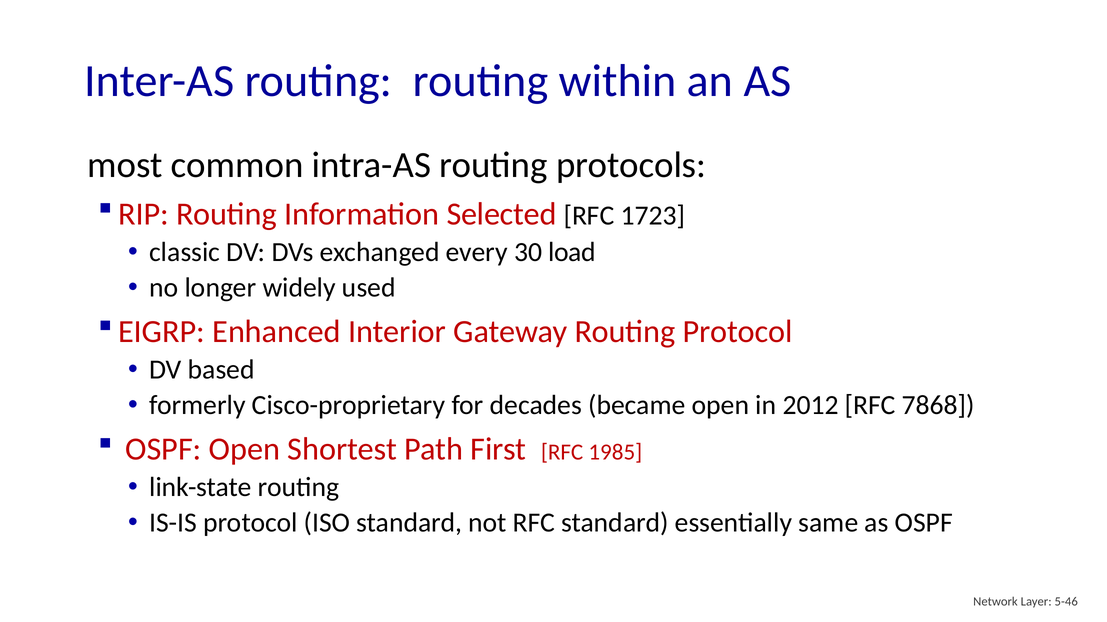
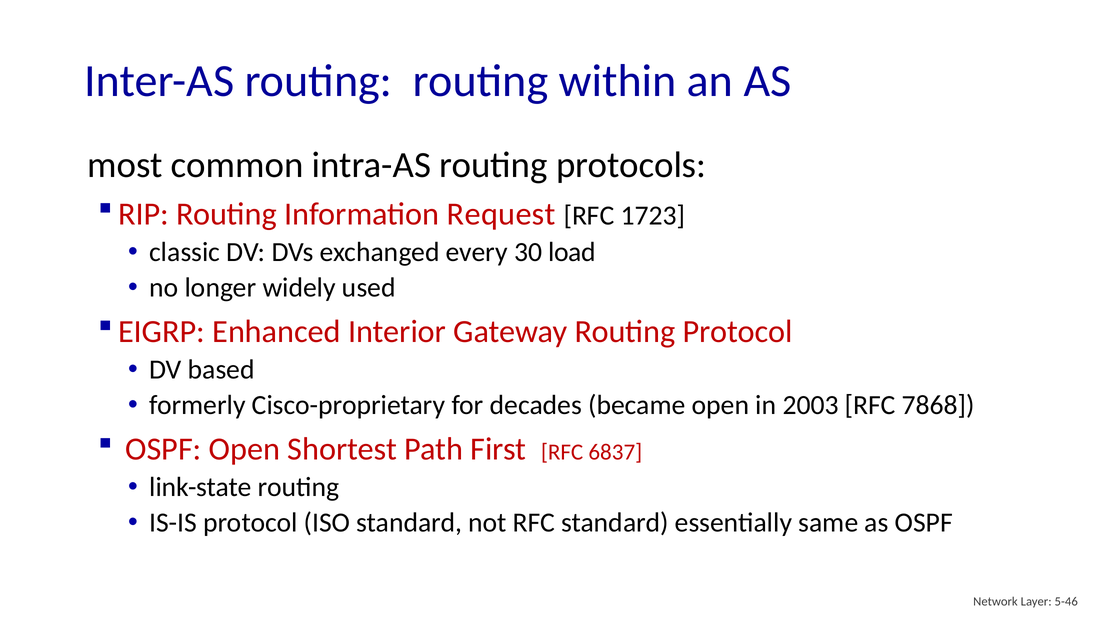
Selected: Selected -> Request (501, 214)
2012: 2012 -> 2003 (811, 406)
1985: 1985 -> 6837 (615, 453)
